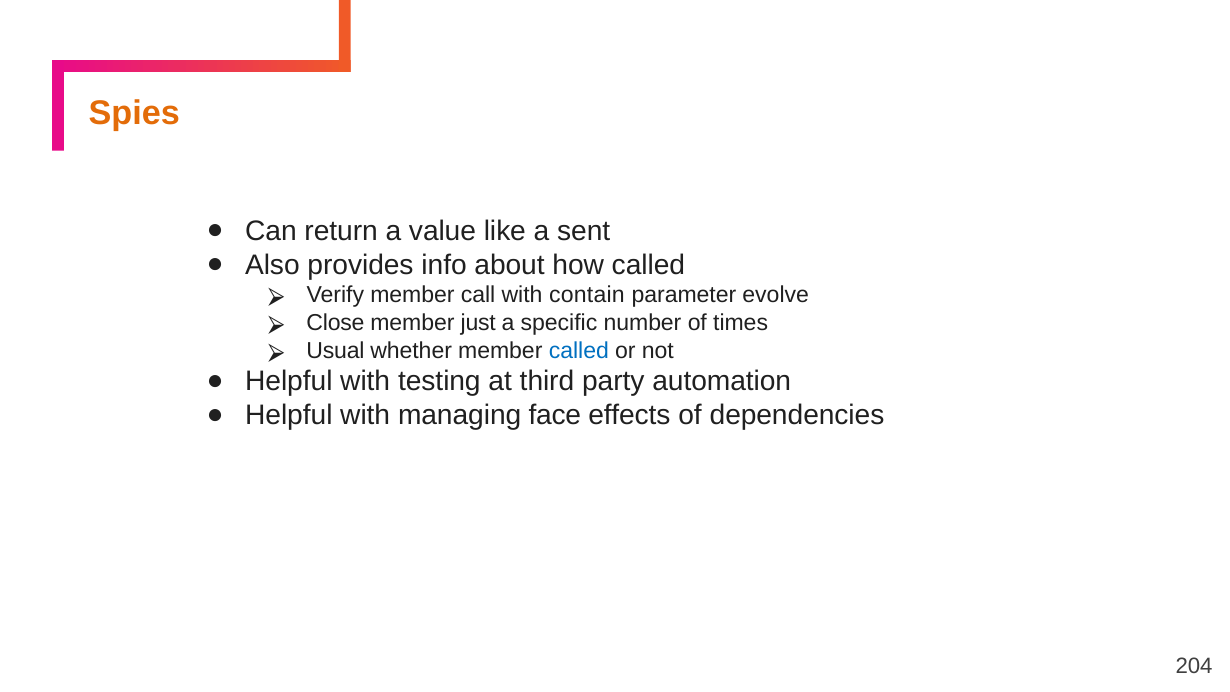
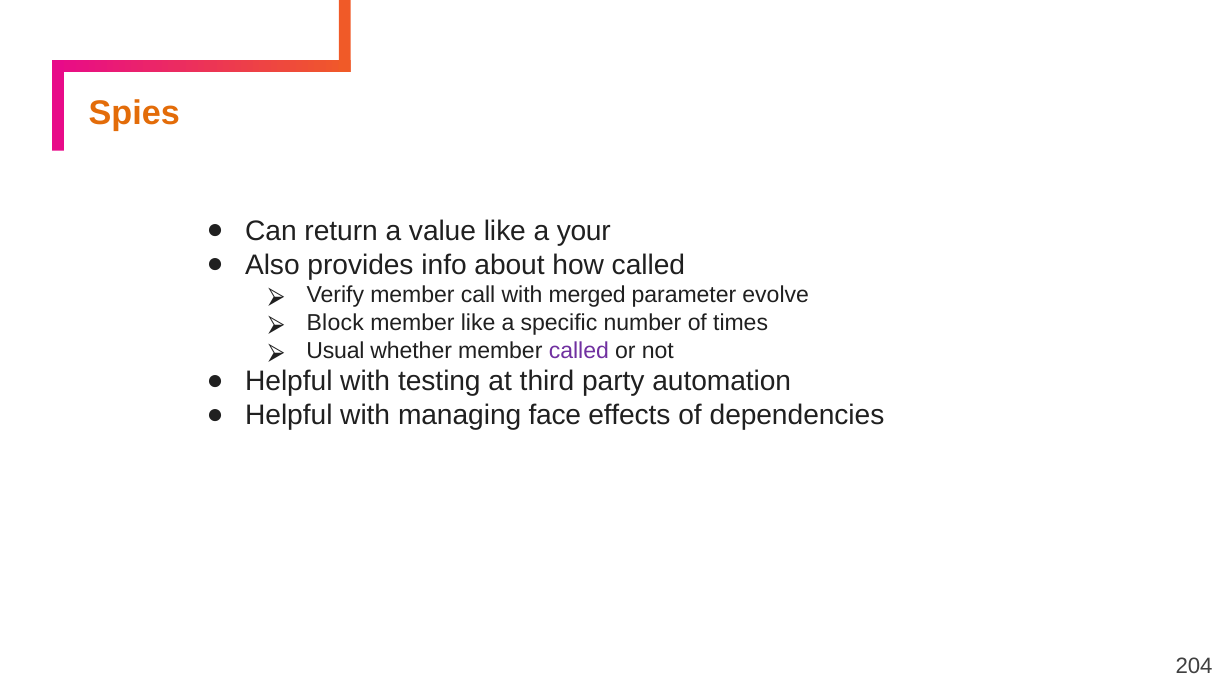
sent: sent -> your (584, 231)
contain: contain -> merged (587, 295)
Close: Close -> Block (335, 323)
member just: just -> like (478, 323)
called colour: blue -> purple (579, 350)
